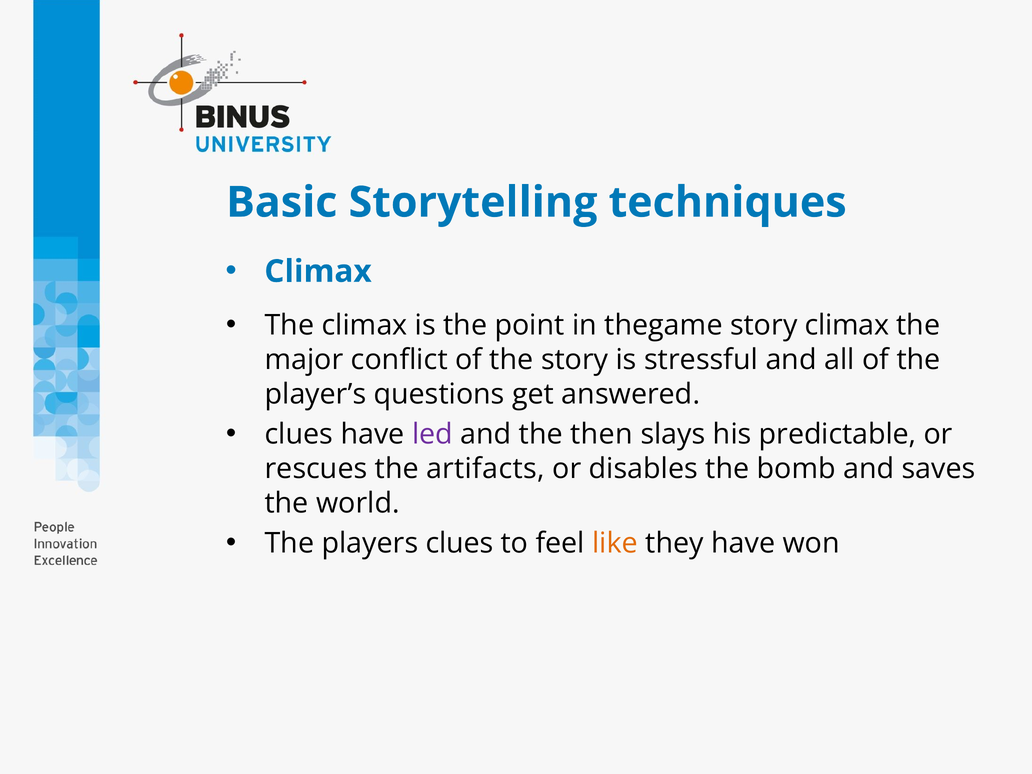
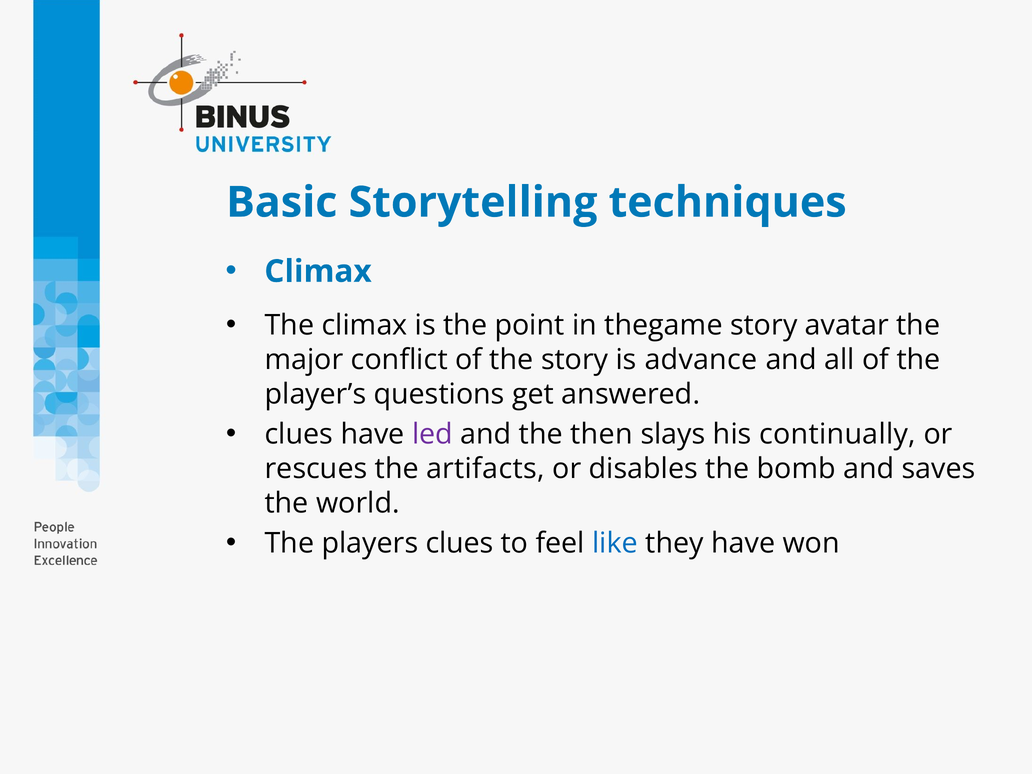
story climax: climax -> avatar (847, 325)
stressful: stressful -> advance (701, 360)
predictable: predictable -> continually (837, 434)
like colour: orange -> blue (615, 543)
